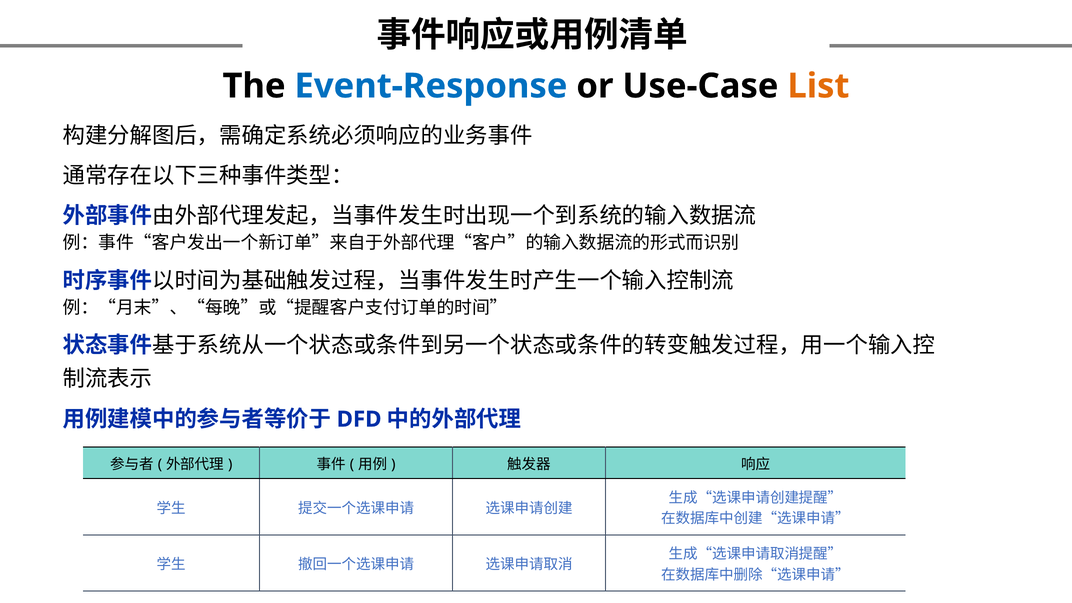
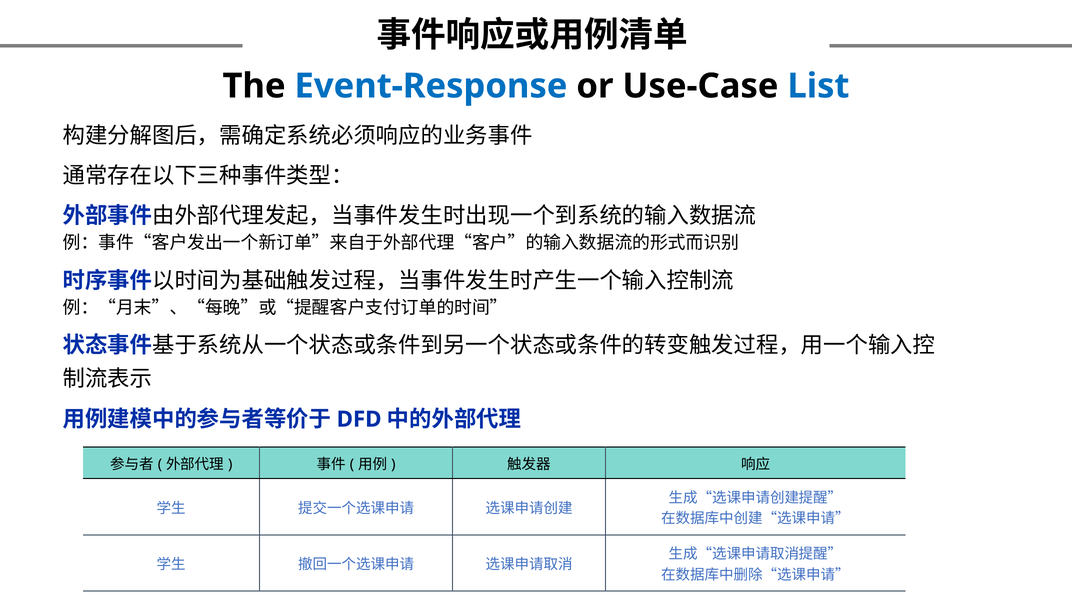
List colour: orange -> blue (818, 86)
